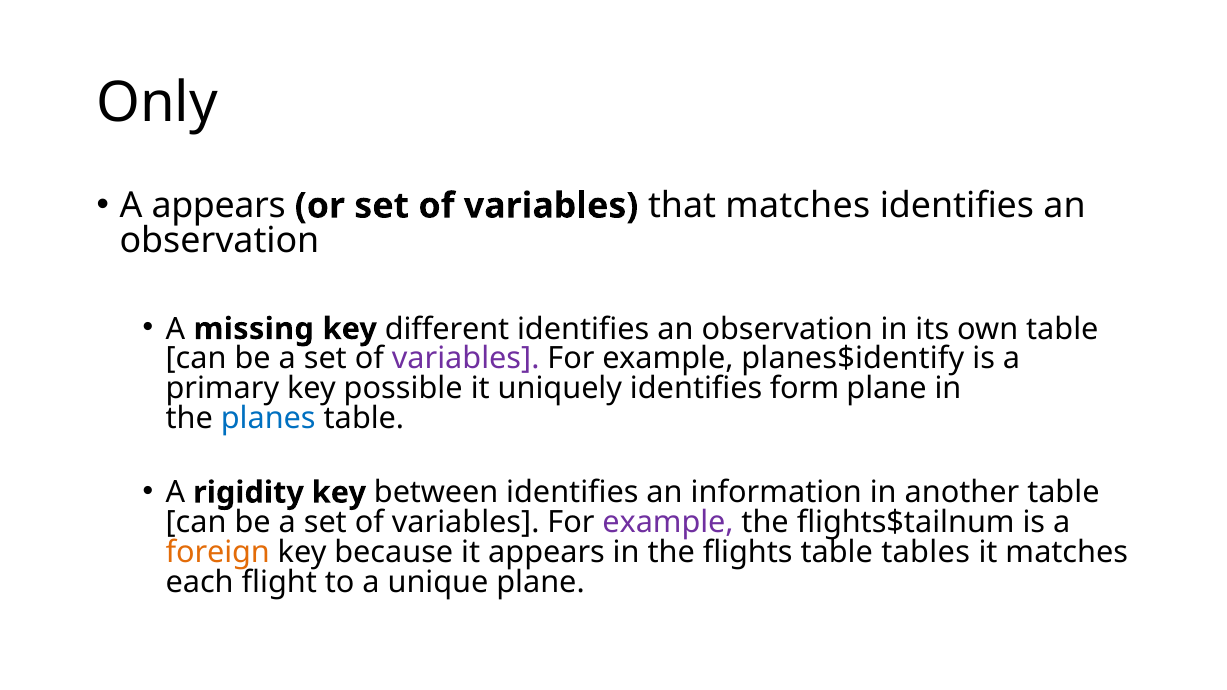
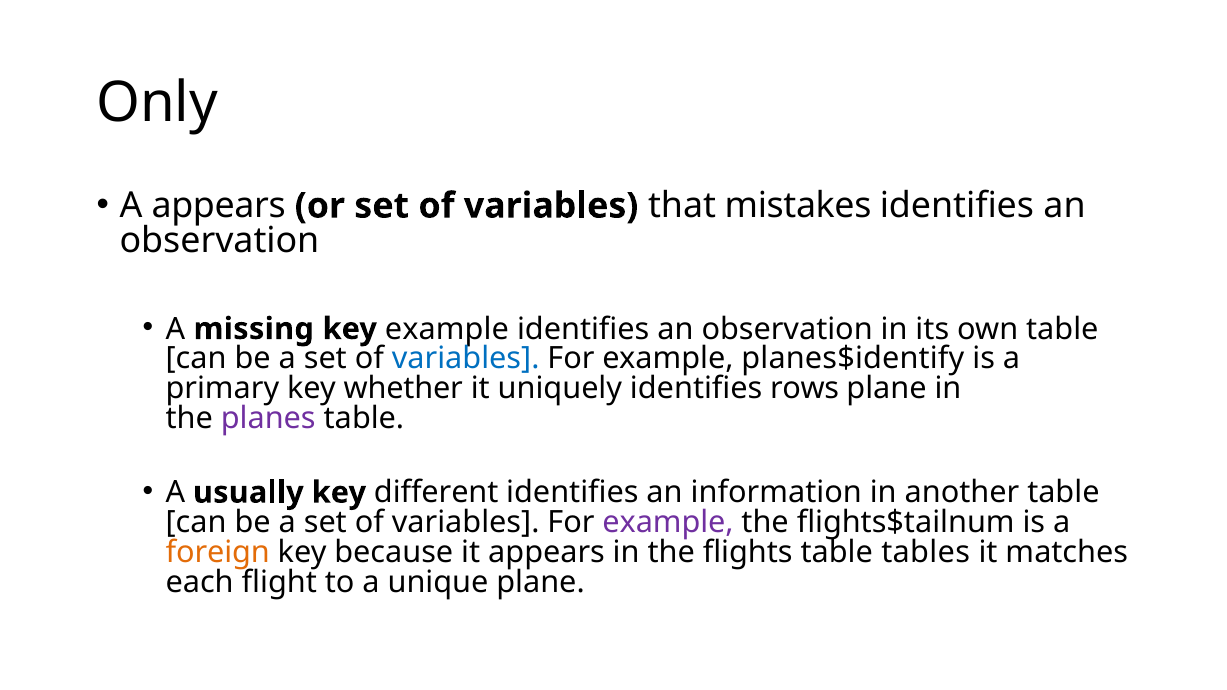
that matches: matches -> mistakes (798, 206)
key different: different -> example (447, 329)
variables colour: purple -> blue (466, 359)
possible: possible -> whether (403, 389)
form: form -> rows (805, 389)
planes colour: blue -> purple (268, 418)
rigidity: rigidity -> usually (248, 493)
between: between -> different (436, 493)
